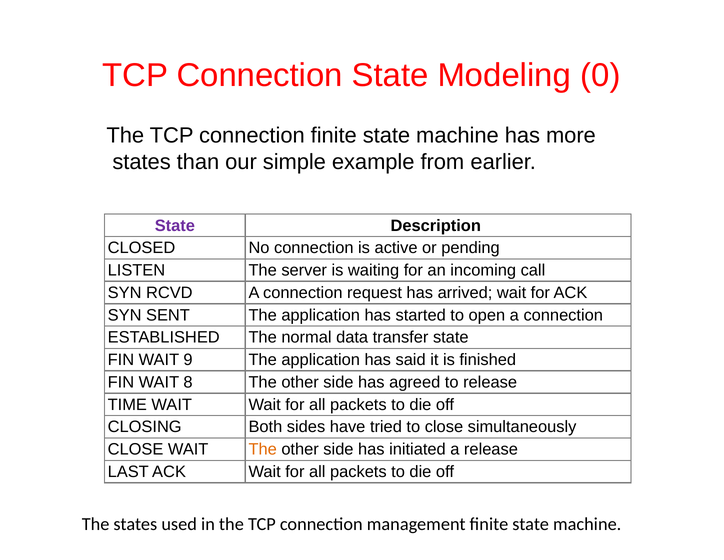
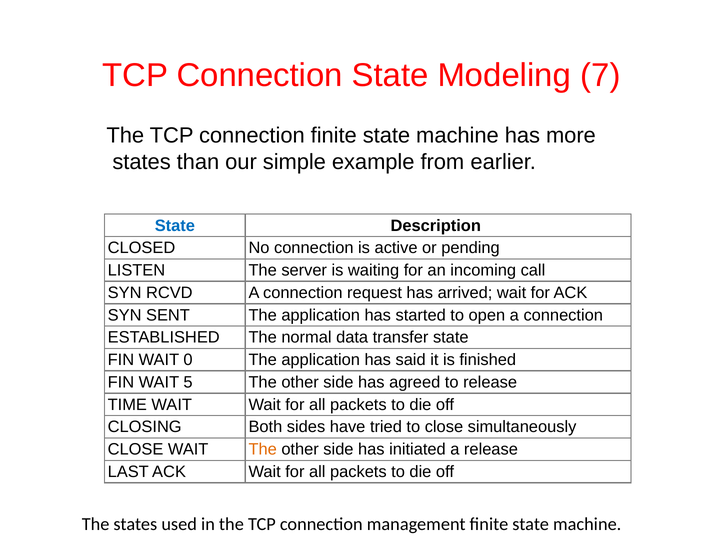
0: 0 -> 7 (600, 75)
State colour: purple -> blue (175, 225)
9: 9 -> 0 (188, 360)
8: 8 -> 5 (188, 382)
